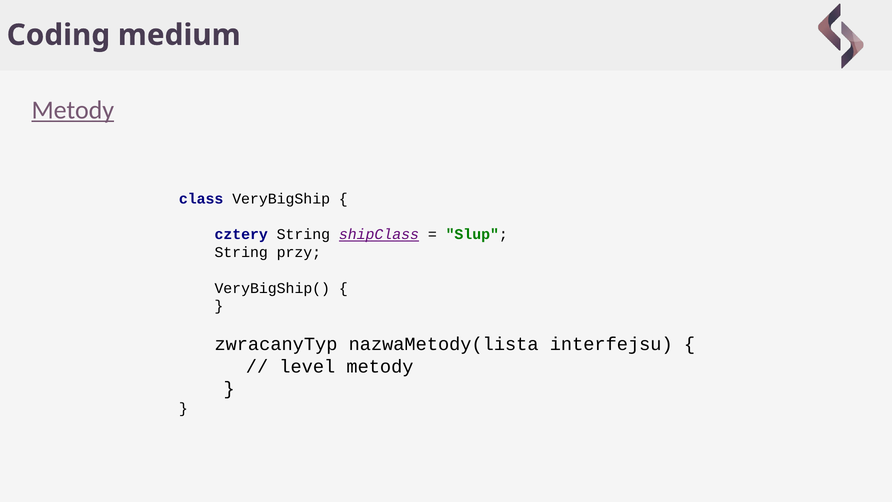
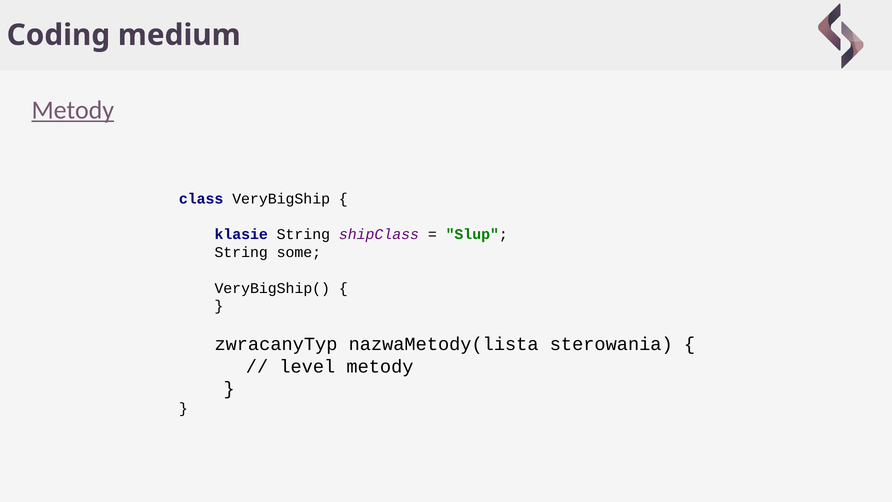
cztery: cztery -> klasie (241, 234)
shipClass underline: present -> none (379, 234)
przy: przy -> some (299, 252)
interfejsu: interfejsu -> sterowania (611, 344)
